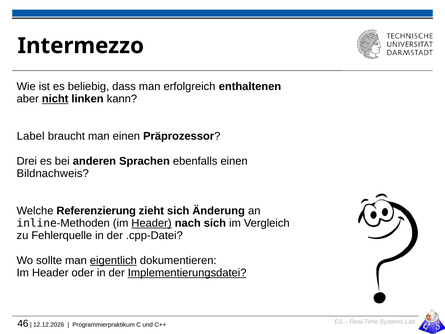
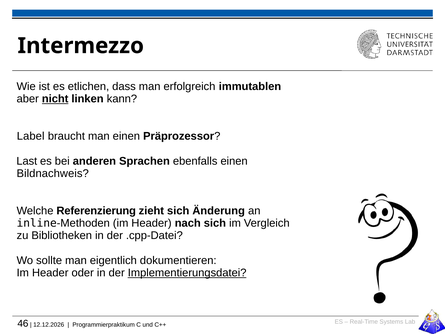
beliebig: beliebig -> etlichen (88, 86)
enthaltenen: enthaltenen -> immutablen (250, 86)
Drei: Drei -> Last (27, 161)
Header underline: present -> none (151, 223)
Fehlerquelle: Fehlerquelle -> Bibliotheken (62, 235)
eigentlich underline: present -> none (113, 260)
